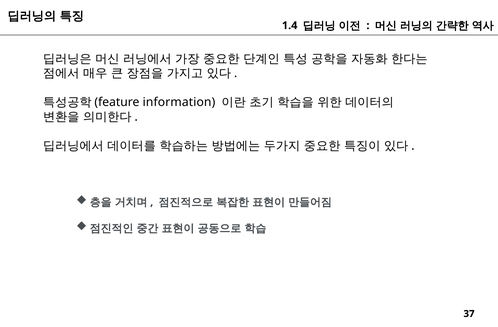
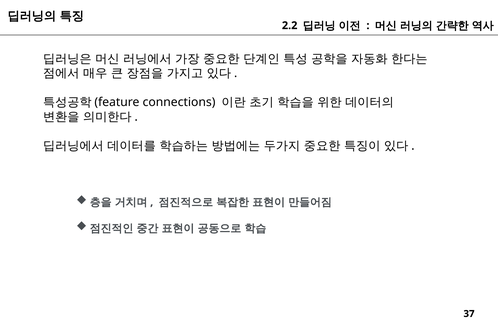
1.4: 1.4 -> 2.2 (290, 26)
information: information -> connections (179, 102)
